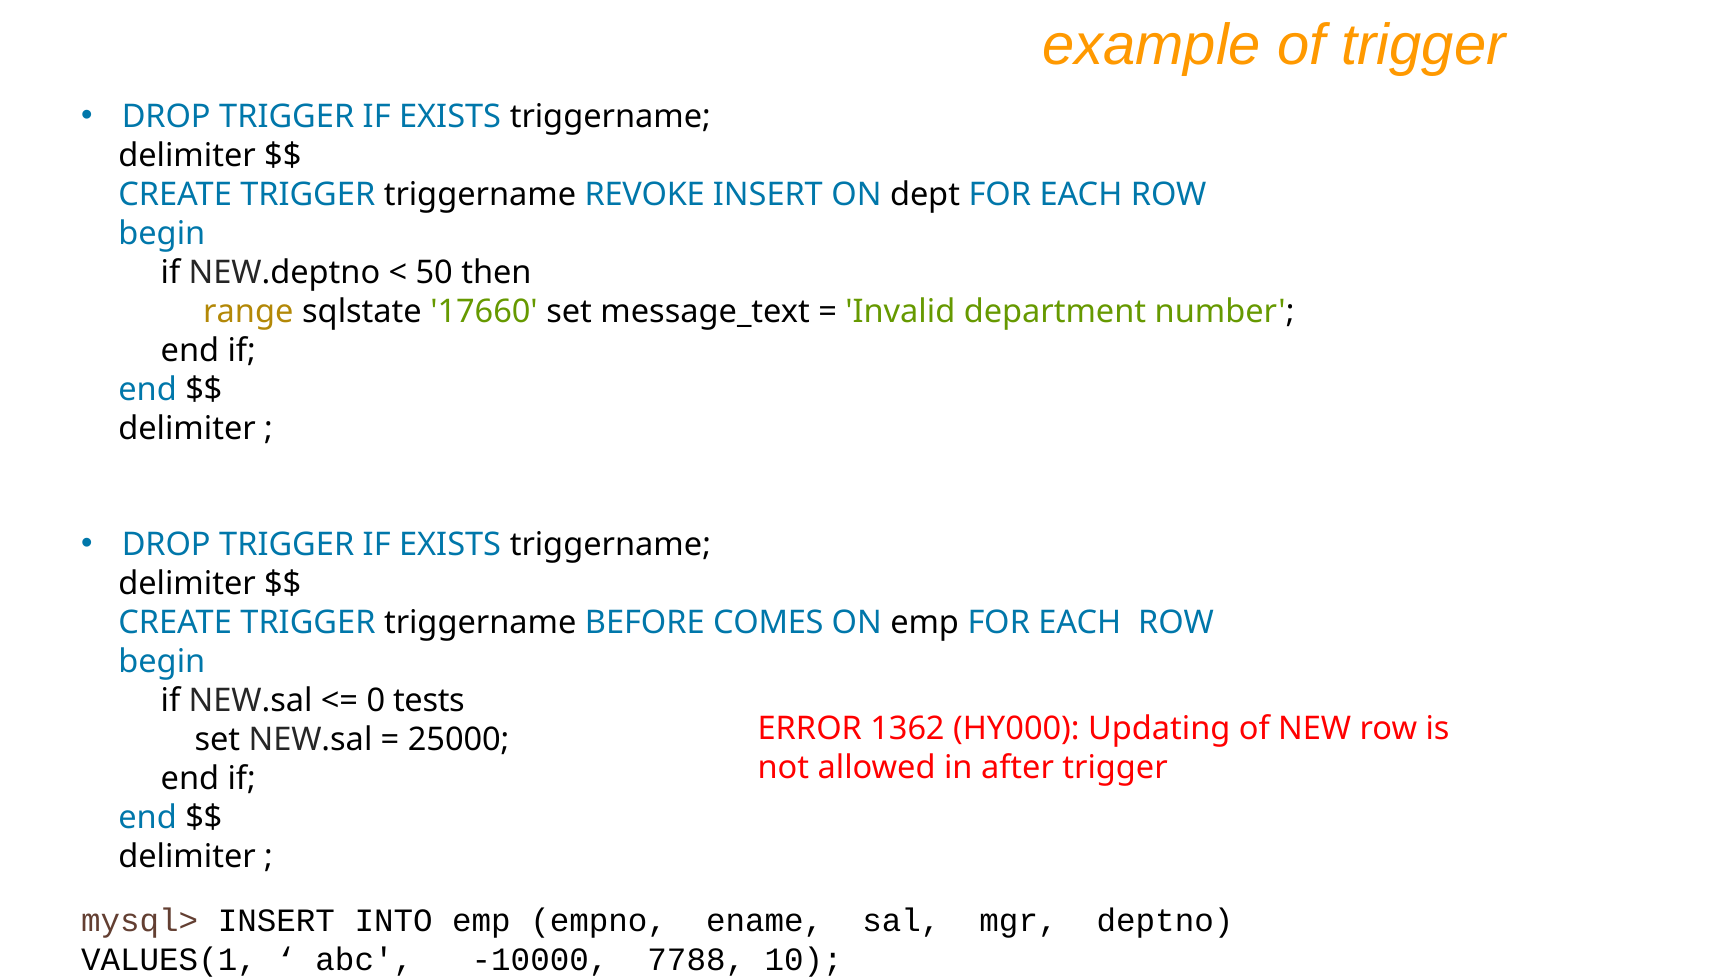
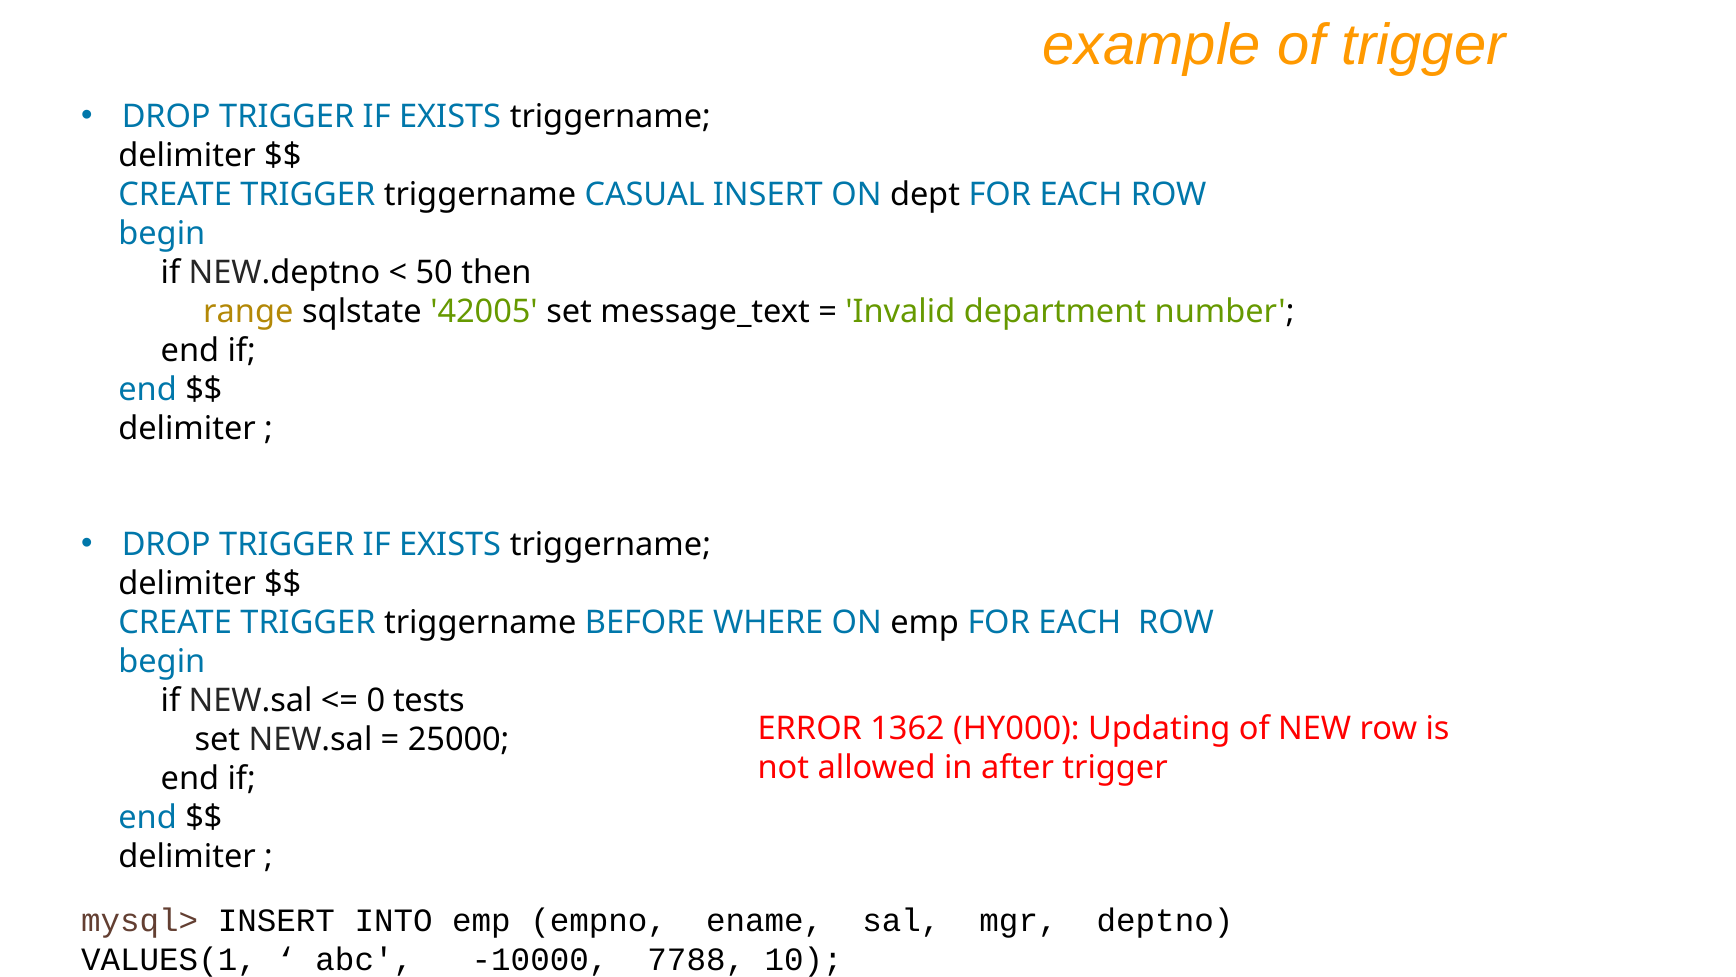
REVOKE: REVOKE -> CASUAL (645, 195)
17660: 17660 -> 42005 (484, 312)
COMES: COMES -> WHERE (768, 622)
